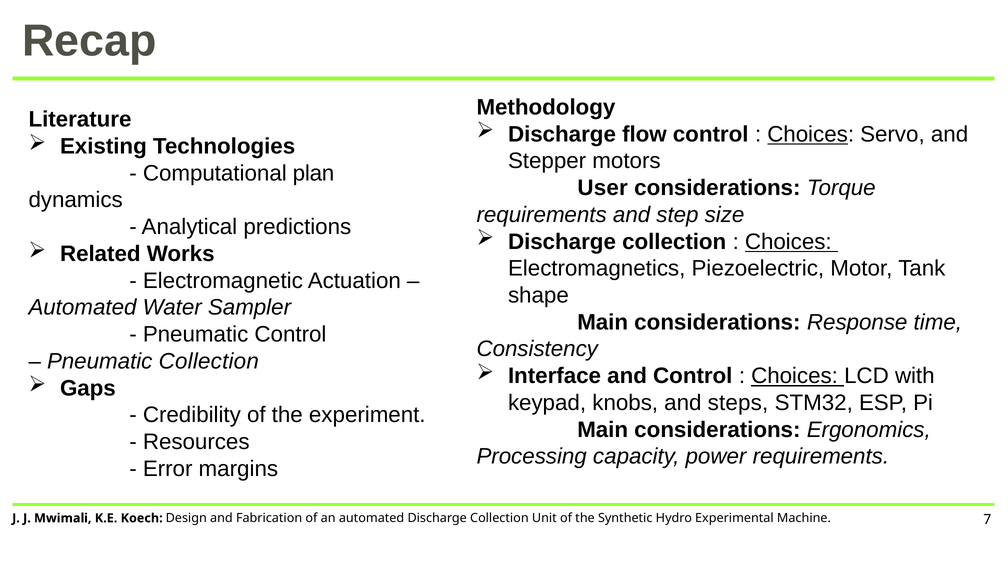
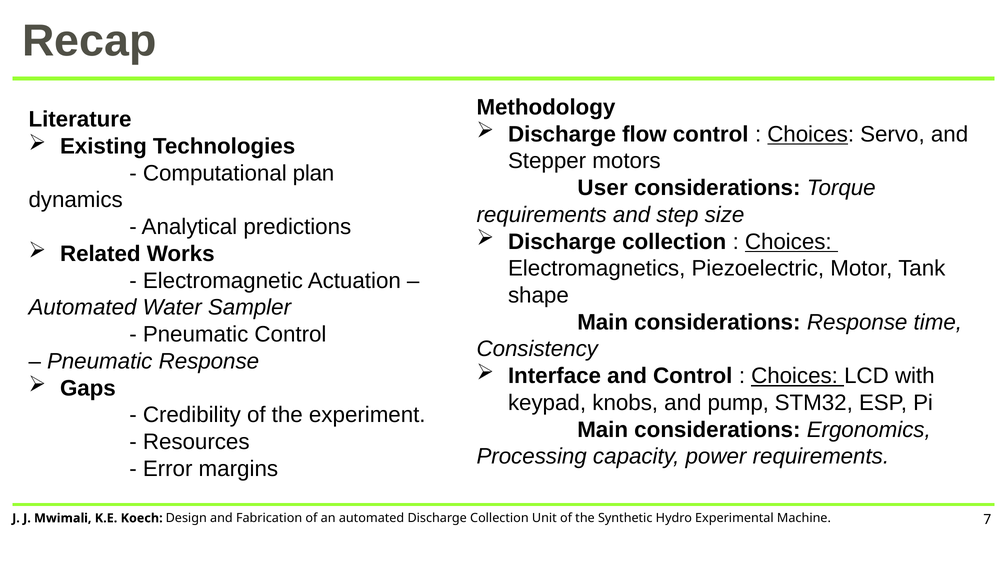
Pneumatic Collection: Collection -> Response (209, 361)
steps: steps -> pump (738, 403)
